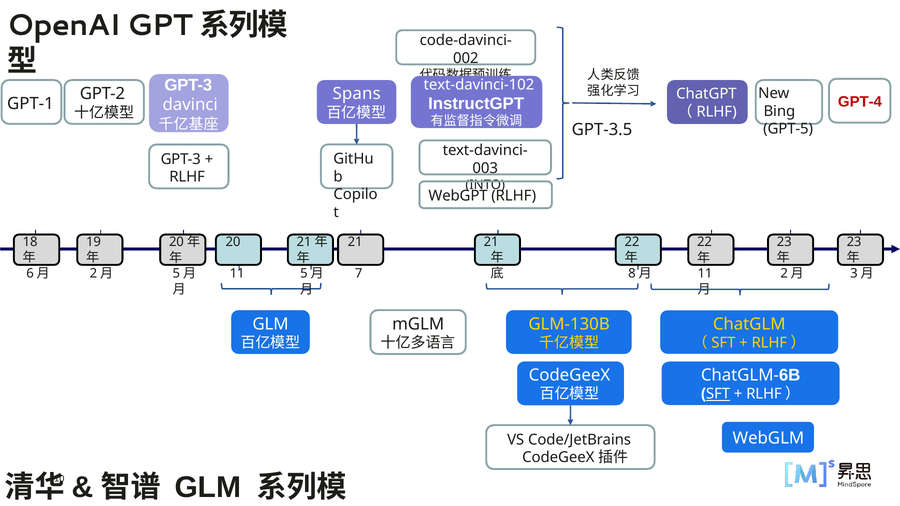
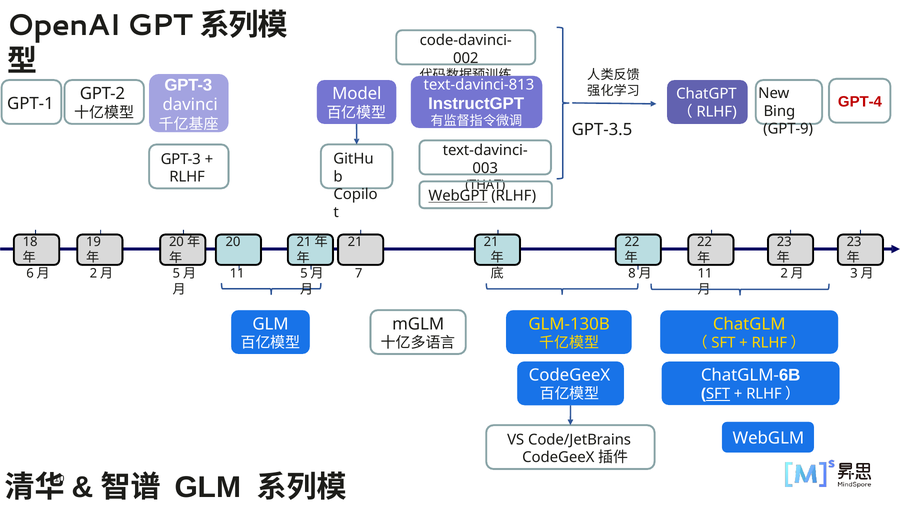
text-davinci-102: text-davinci-102 -> text-davinci-813 (479, 85)
Spans: Spans -> Model (357, 94)
GPT-5: GPT-5 -> GPT-9 (788, 129)
INTO: INTO -> THAT (485, 185)
WebGPT underline: none -> present (458, 196)
